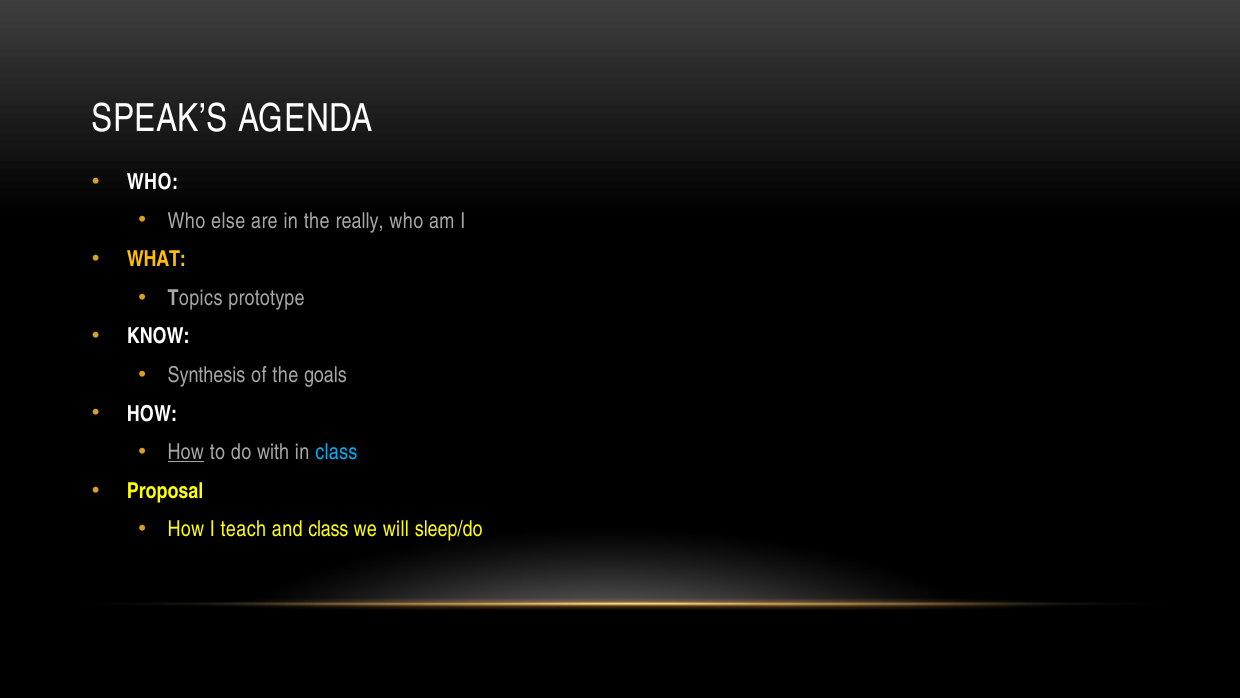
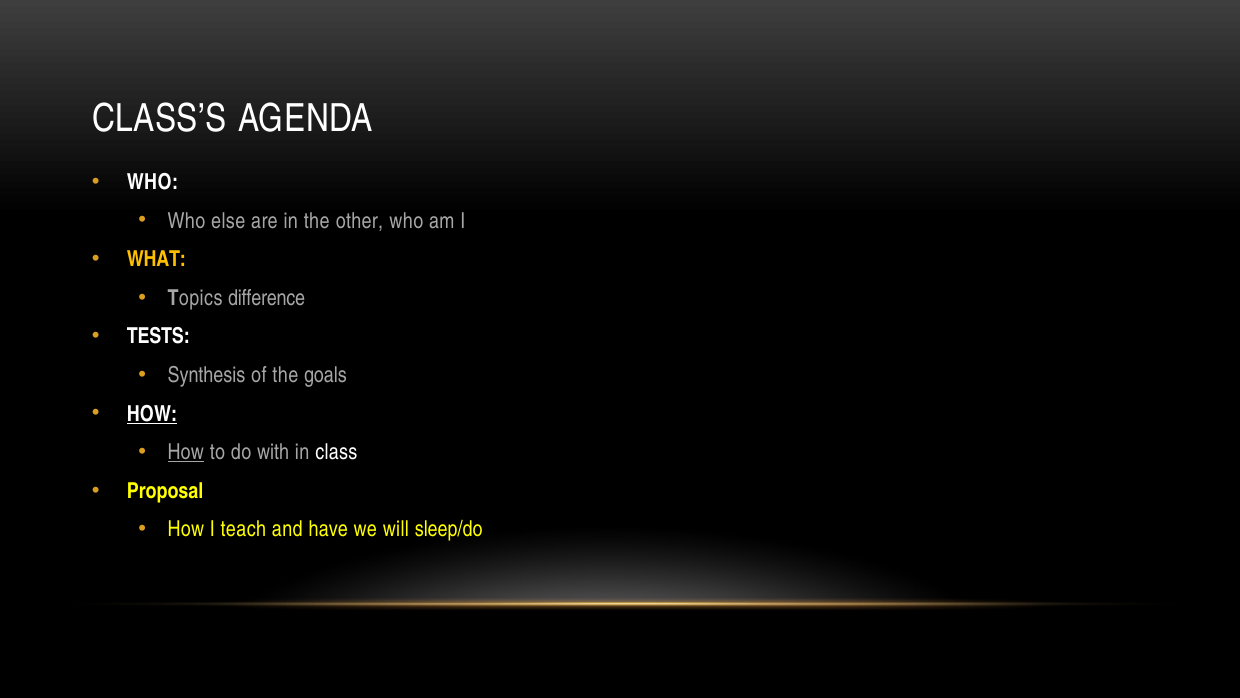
SPEAK’S: SPEAK’S -> CLASS’S (160, 119)
really: really -> other (359, 221)
prototype: prototype -> difference (267, 298)
KNOW: KNOW -> TESTS (158, 336)
HOW underline: none -> present (152, 413)
class colour: light blue -> white (336, 452)
and class: class -> have (328, 529)
